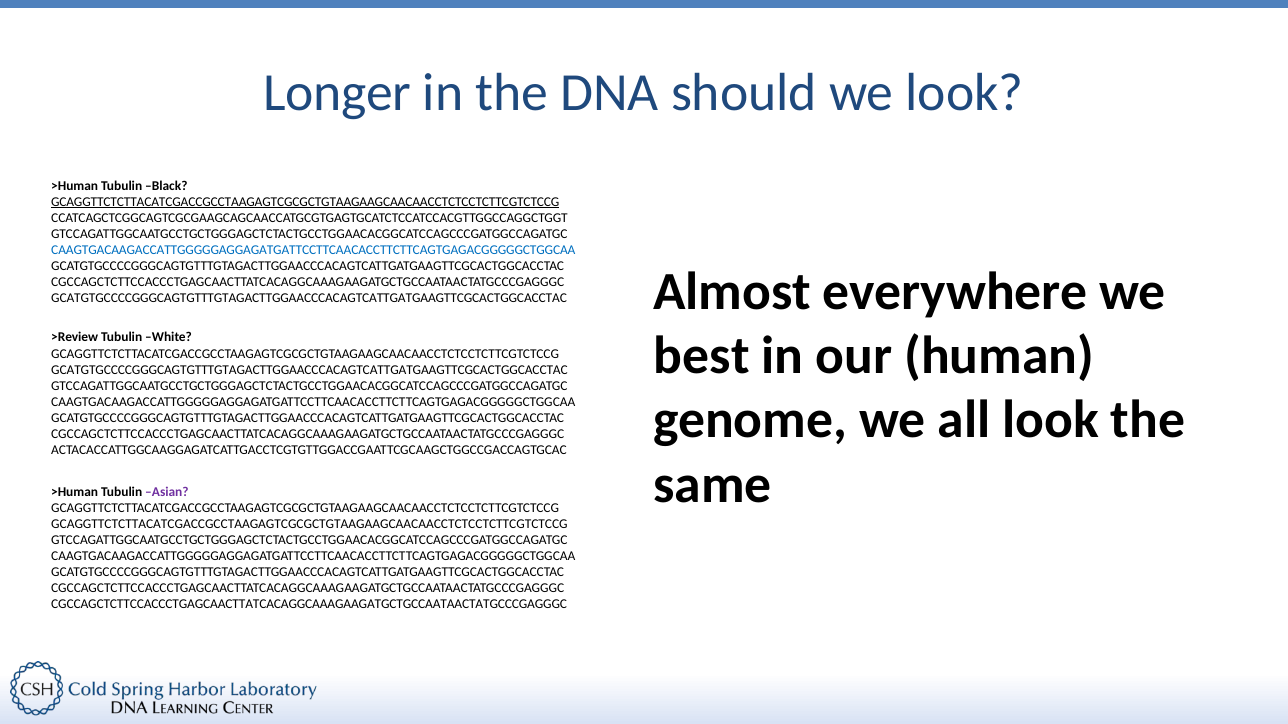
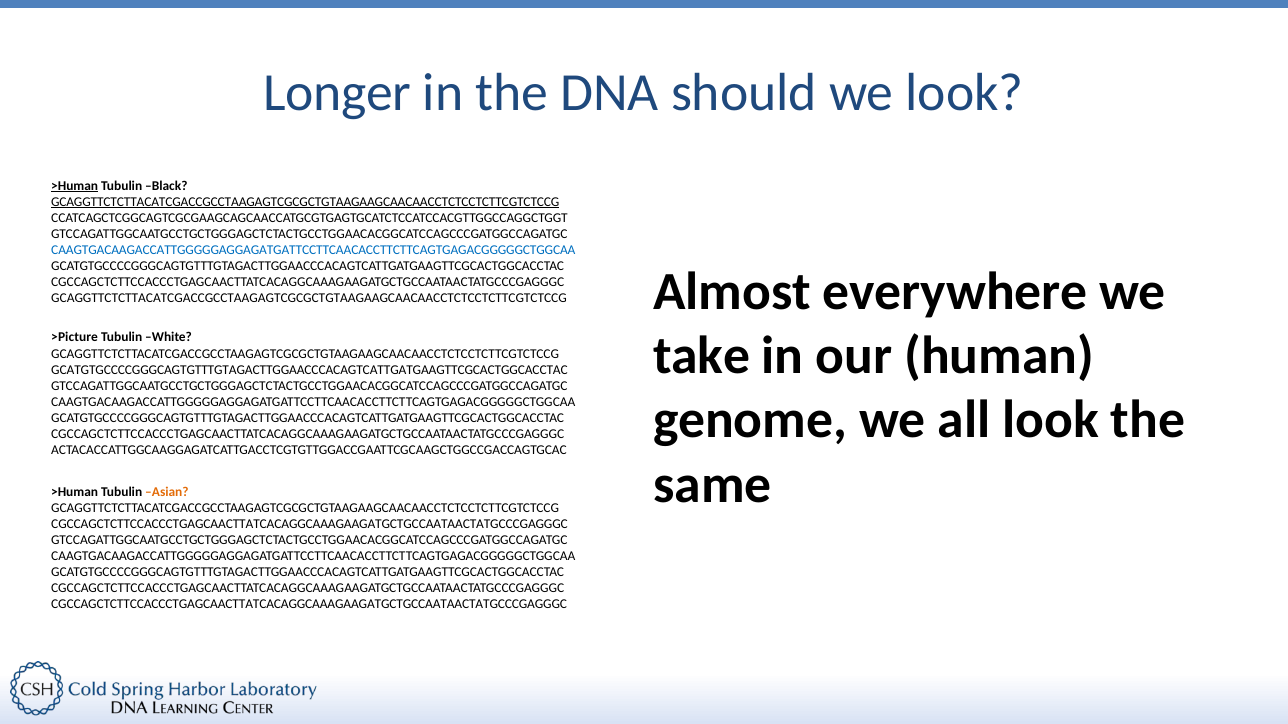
>Human underline: none -> present (75, 186)
GCATGTGCCCCGGGCAGTGTTTGTAGACTTGGAACCCACAGTCATTGATGAAGTTCGCACTGGCACCTAC: GCATGTGCCCCGGGCAGTGTTTGTAGACTTGGAACCCACAGTCATTGATGAAGTTCGCACTGGCACCTAC -> GCAGGTTCTCTTACATCGACCGCCTAAGAGTCGCGCTGTAAGAAGCAACAACCTCTCCTCTTCGTCTCCG (309, 299)
>Review: >Review -> >Picture (75, 338)
best: best -> take (702, 356)
Asian colour: purple -> orange (167, 492)
GCAGGTTCTCTTACATCGACCGCCTAAGAGTCGCGCTGTAAGAAGCAACAACCTCTCCTCTTCGTCTCCG: GCAGGTTCTCTTACATCGACCGCCTAAGAGTCGCGCTGTAAGAAGCAACAACCTCTCCTCTTCGTCTCCG -> CGCCAGCTCTTCCACCCTGAGCAACTTATCACAGGCAAAGAAGATGCTGCCAATAACTATGCCCGAGGGC (310, 524)
